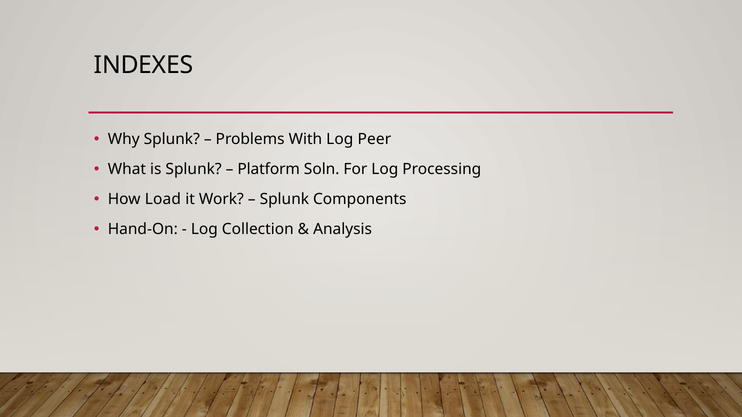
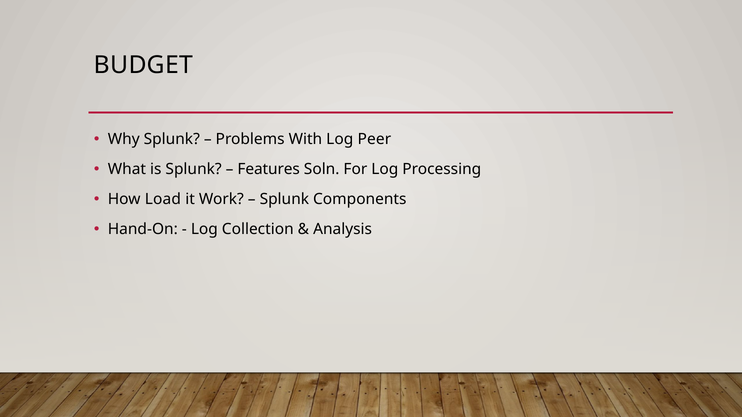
INDEXES: INDEXES -> BUDGET (143, 65)
Platform: Platform -> Features (269, 170)
